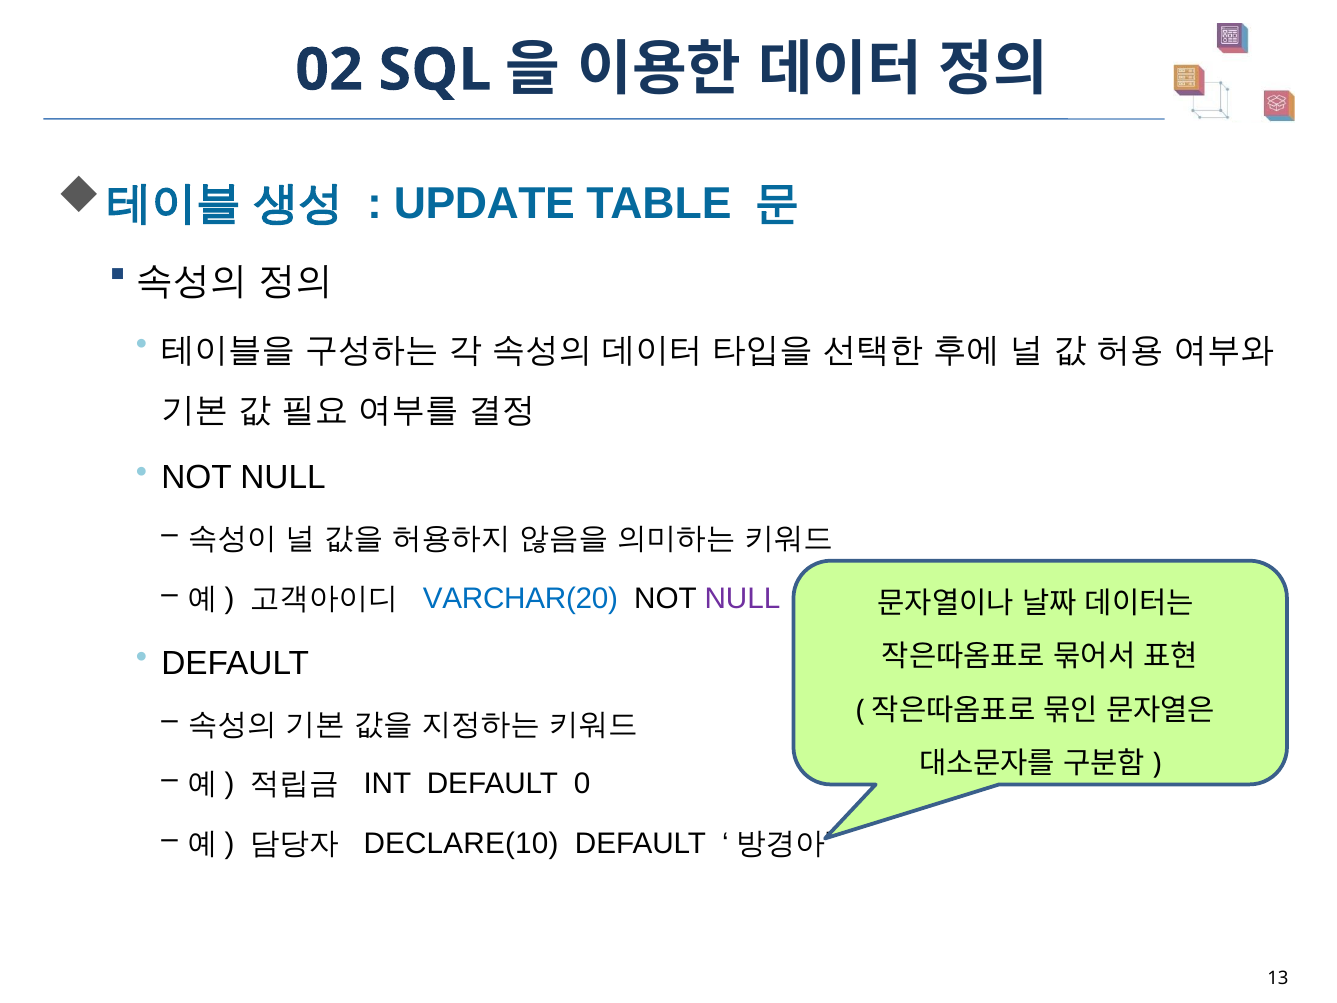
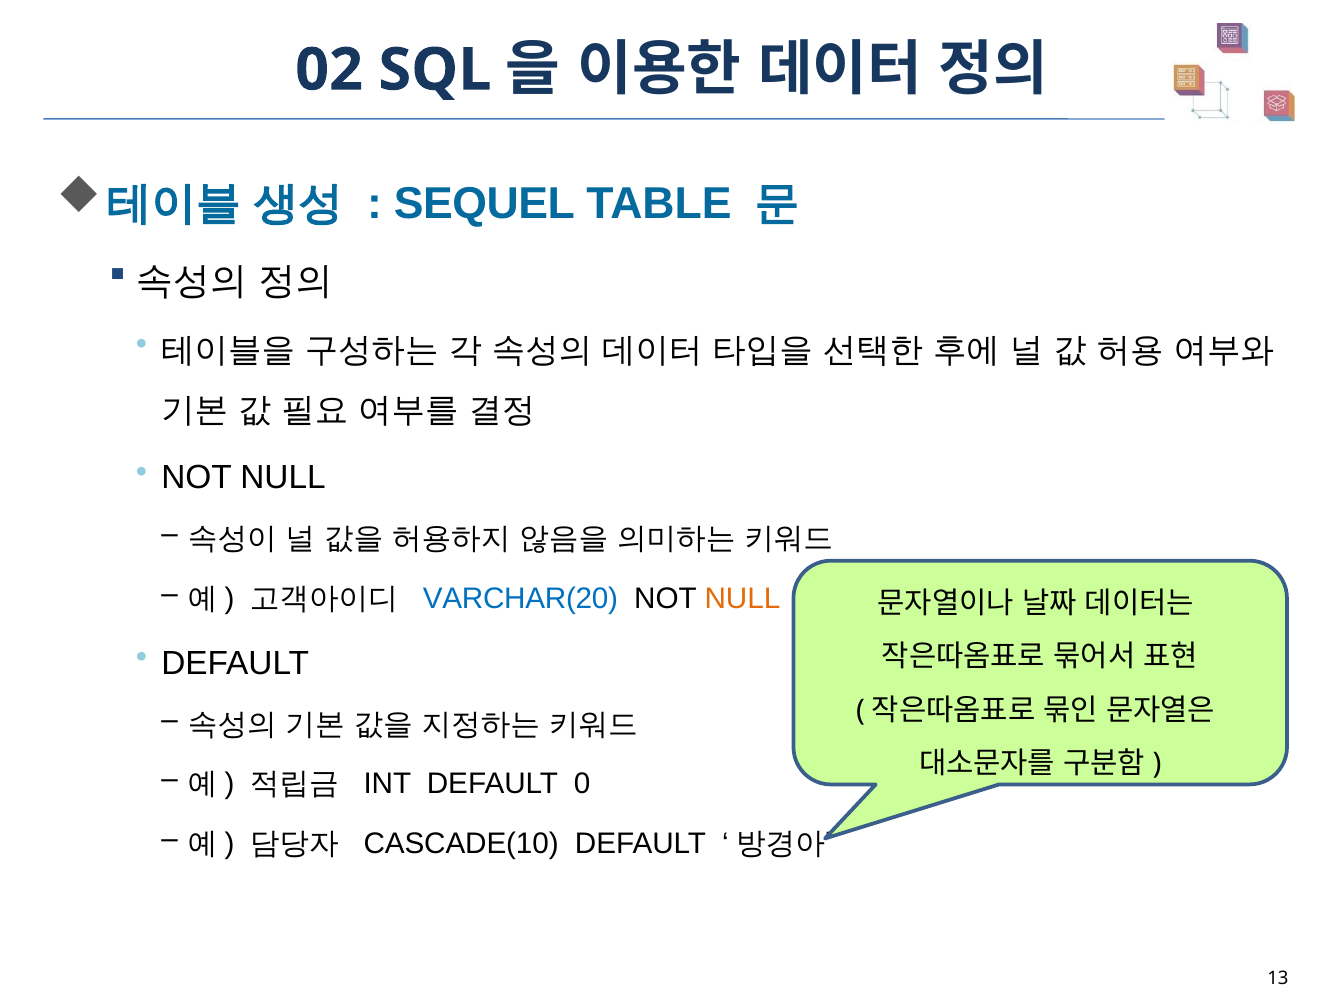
UPDATE: UPDATE -> SEQUEL (484, 203)
NULL colour: purple -> orange (742, 598)
DECLARE(10: DECLARE(10 -> CASCADE(10 (461, 843)
